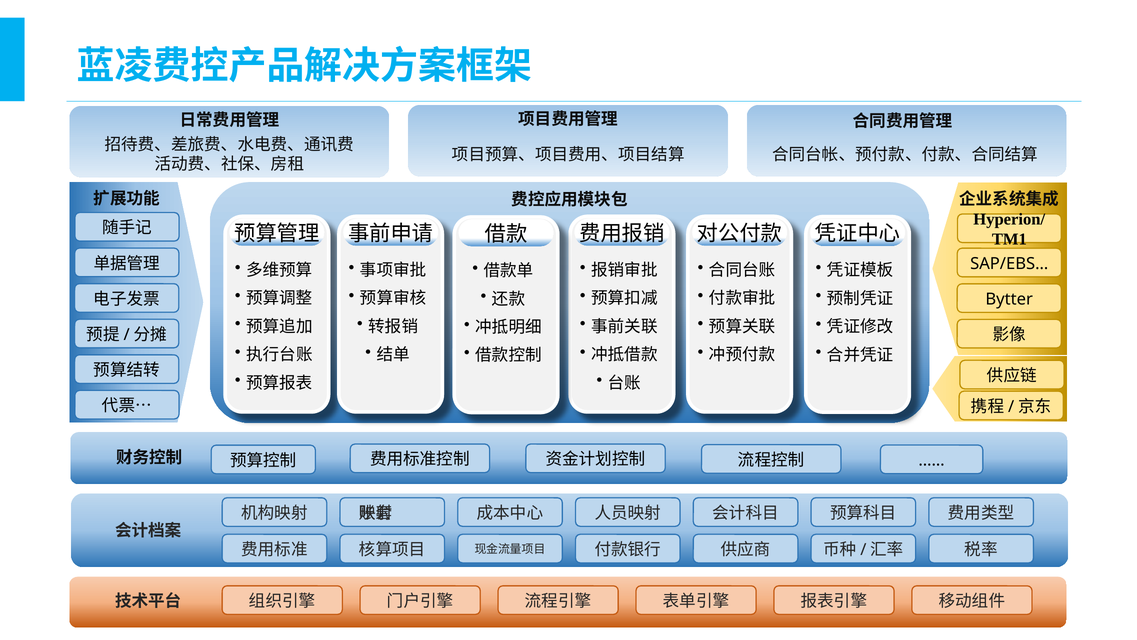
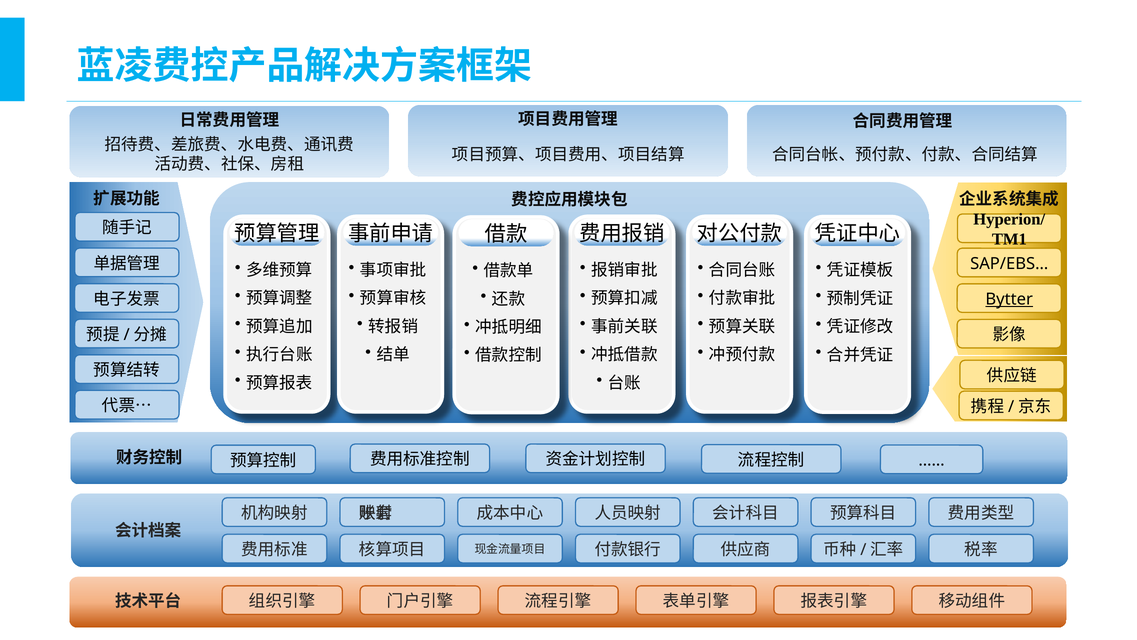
Bytter underline: none -> present (1009, 299)
